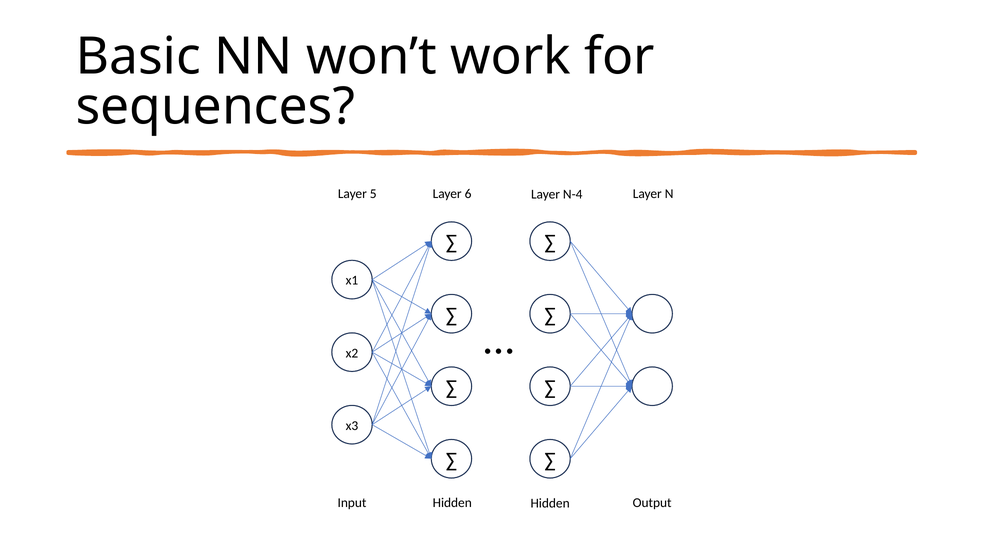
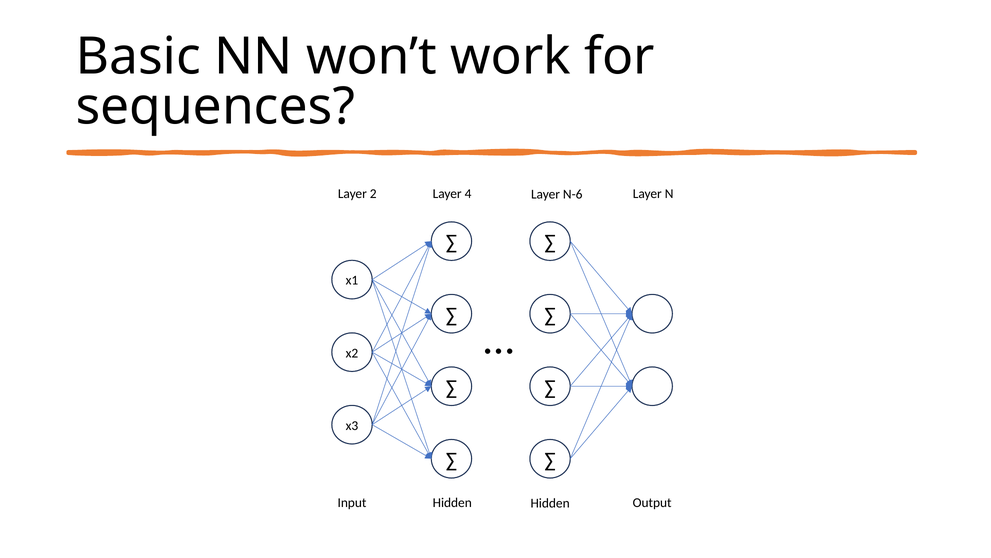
5: 5 -> 2 (373, 194)
6: 6 -> 4 (468, 194)
N-4: N-4 -> N-6 (573, 194)
